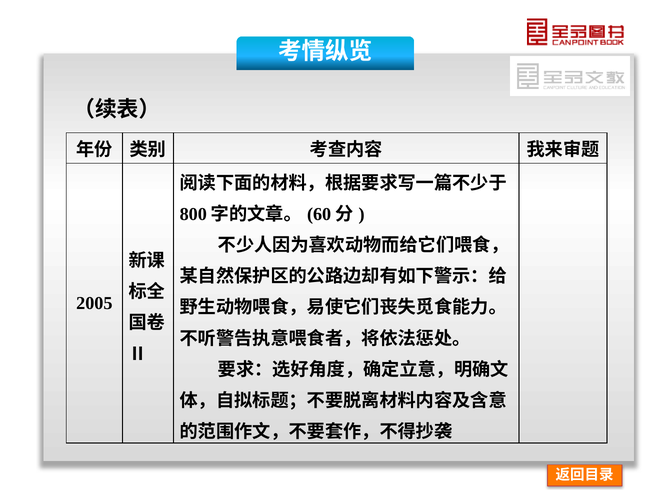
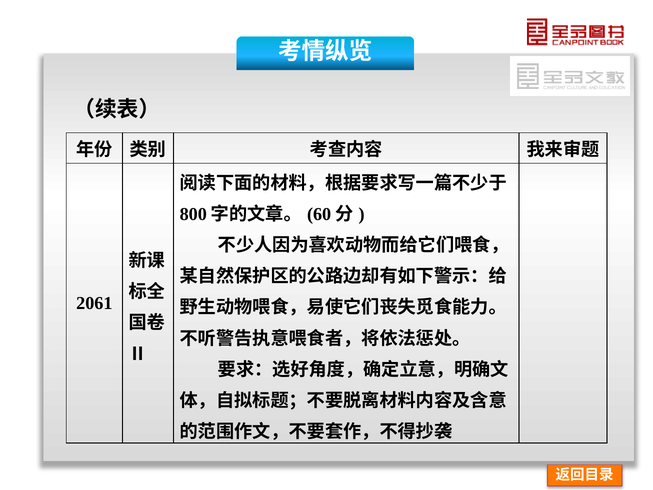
2005: 2005 -> 2061 (94, 303)
